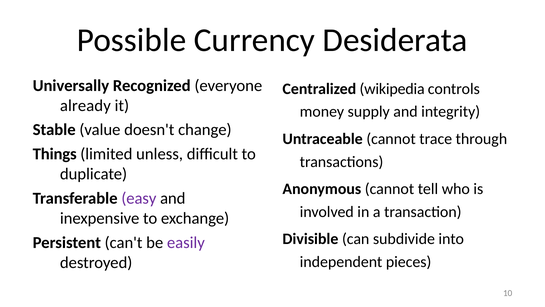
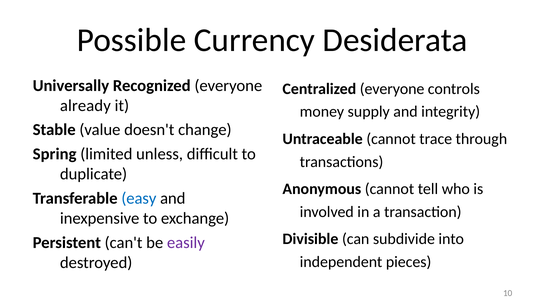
Centralized wikipedia: wikipedia -> everyone (392, 89)
Things: Things -> Spring (55, 154)
easy colour: purple -> blue (139, 198)
